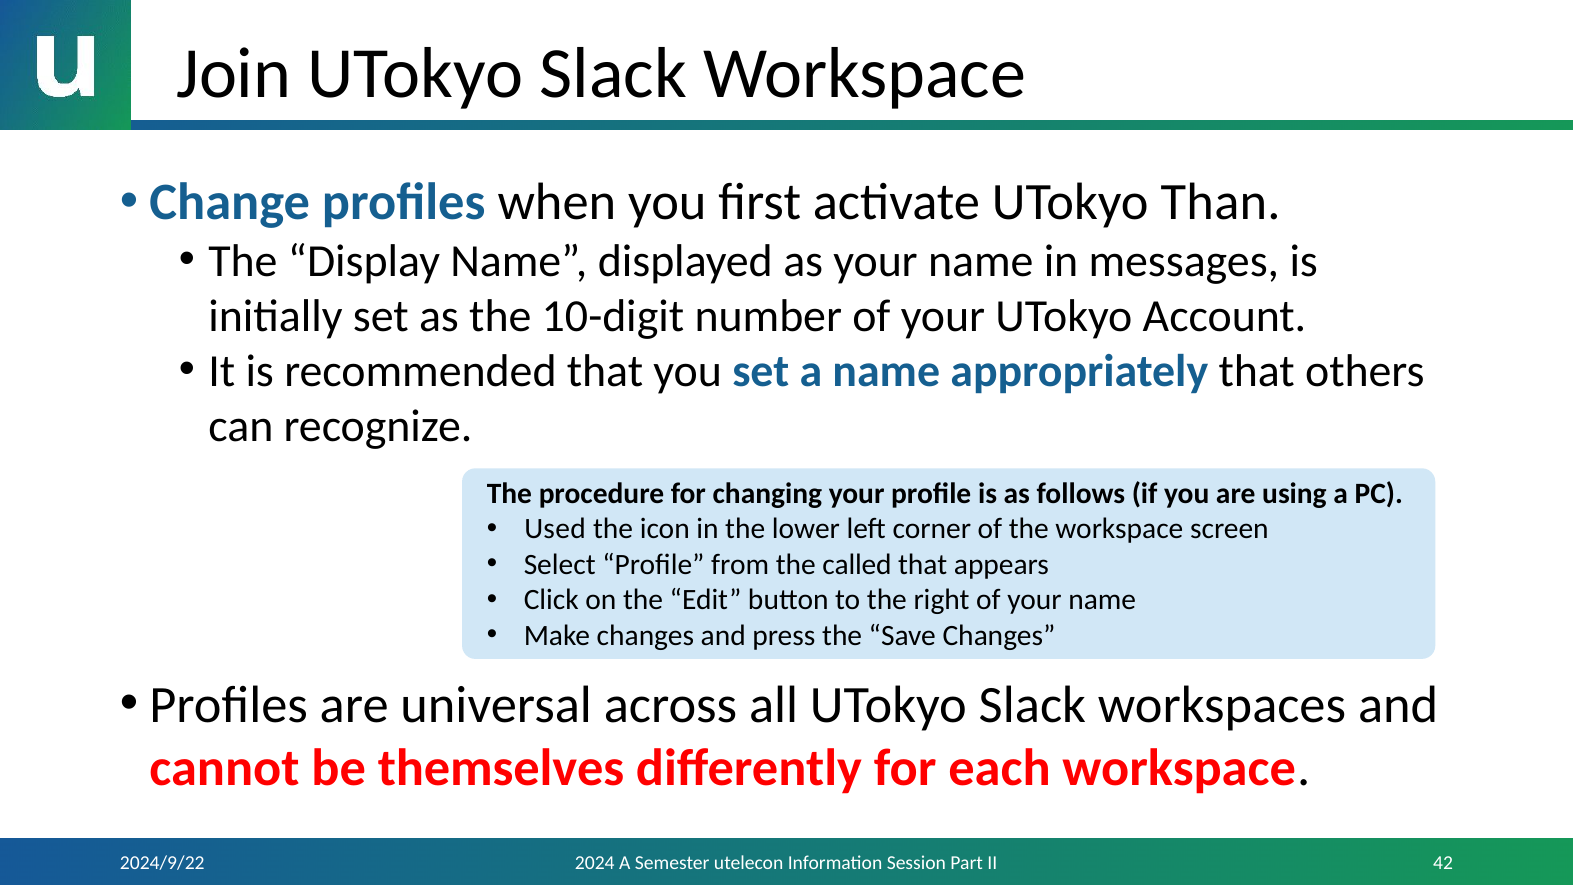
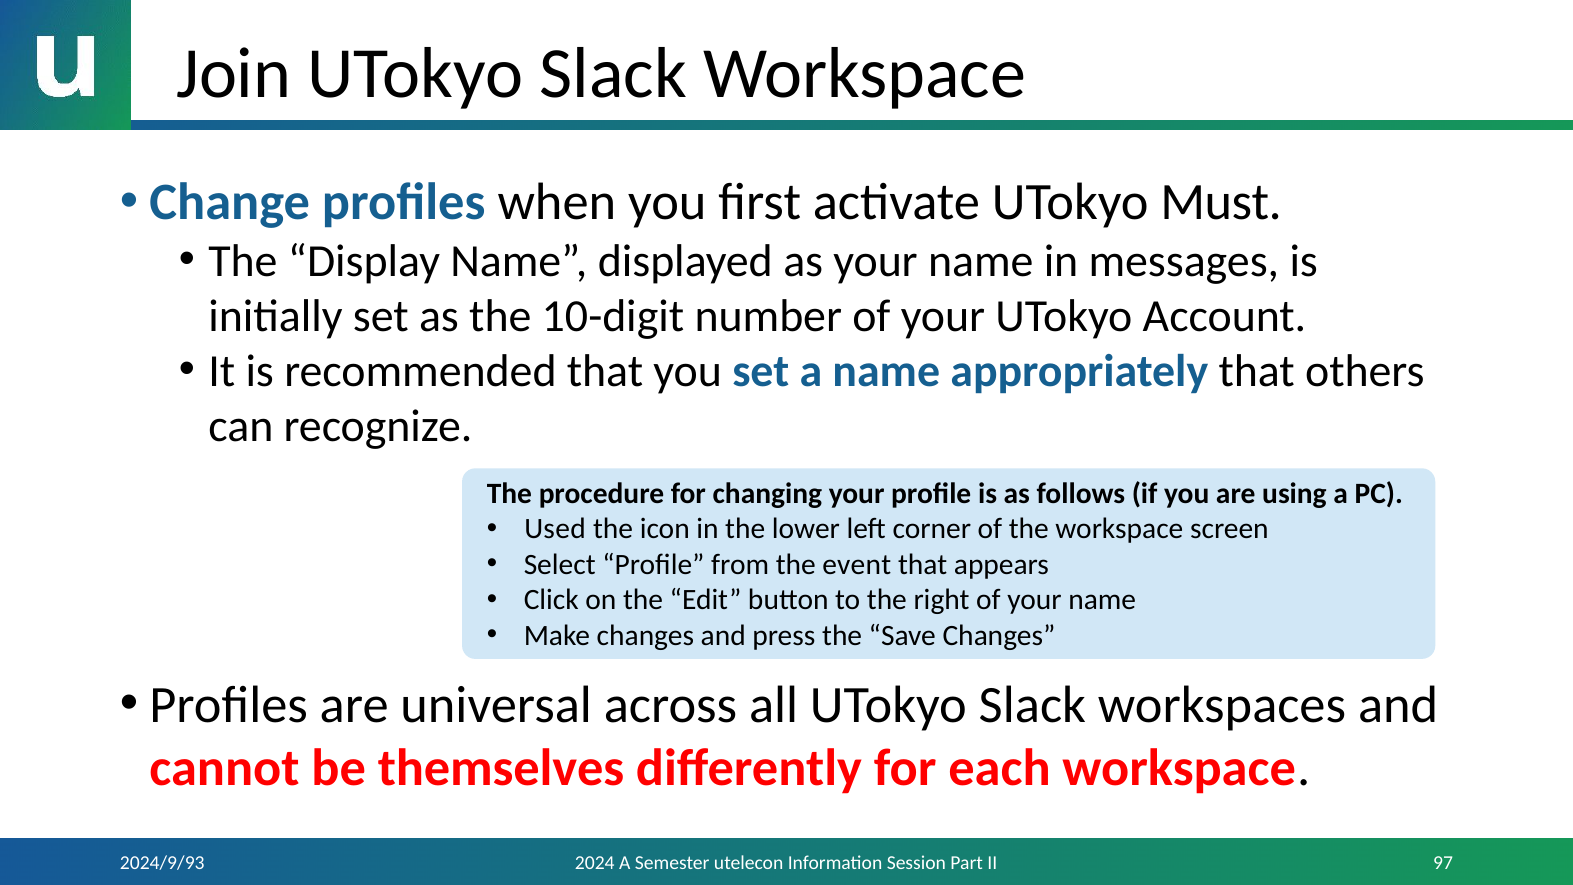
Than: Than -> Must (1221, 203)
called: called -> event (857, 565)
2024/9/22: 2024/9/22 -> 2024/9/93 (162, 863)
42: 42 -> 97 (1443, 863)
